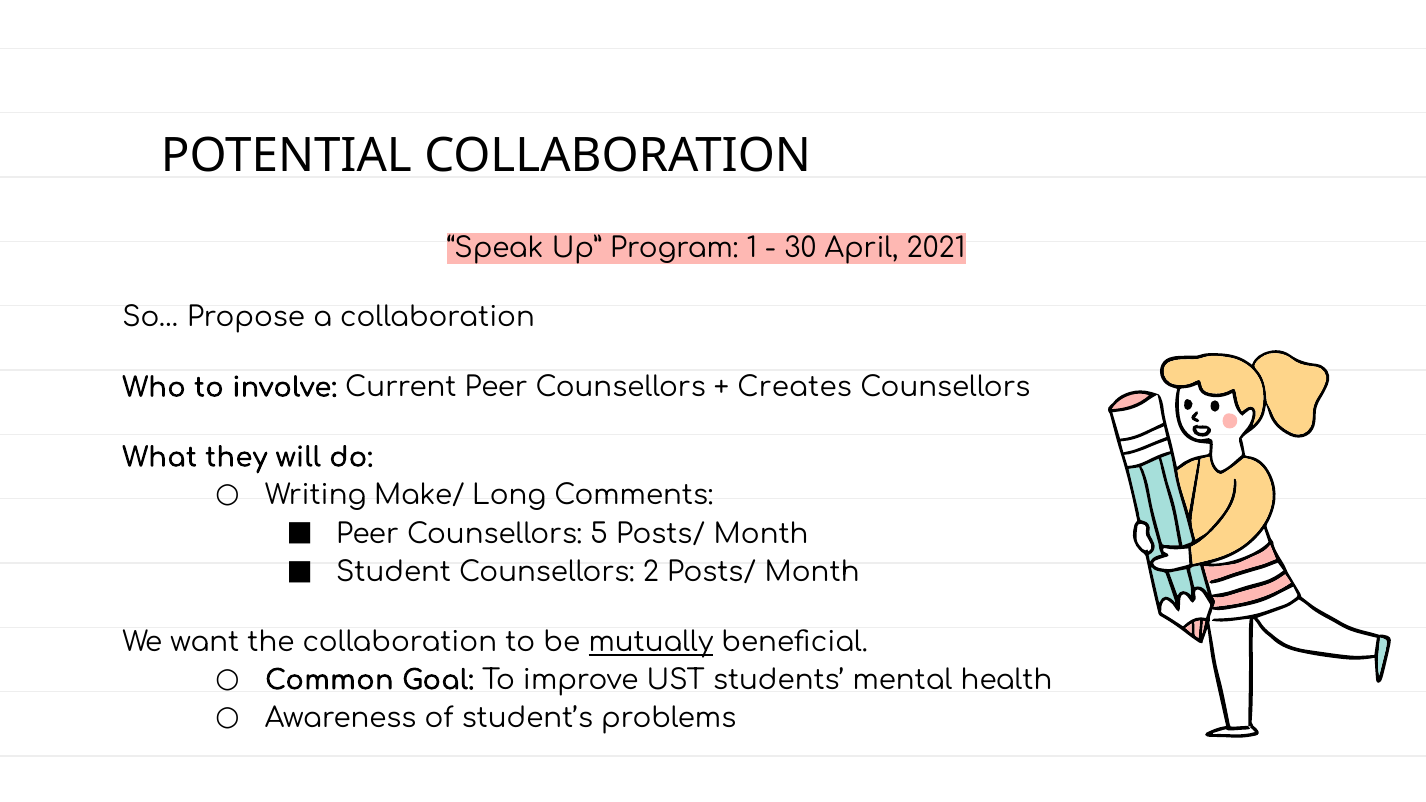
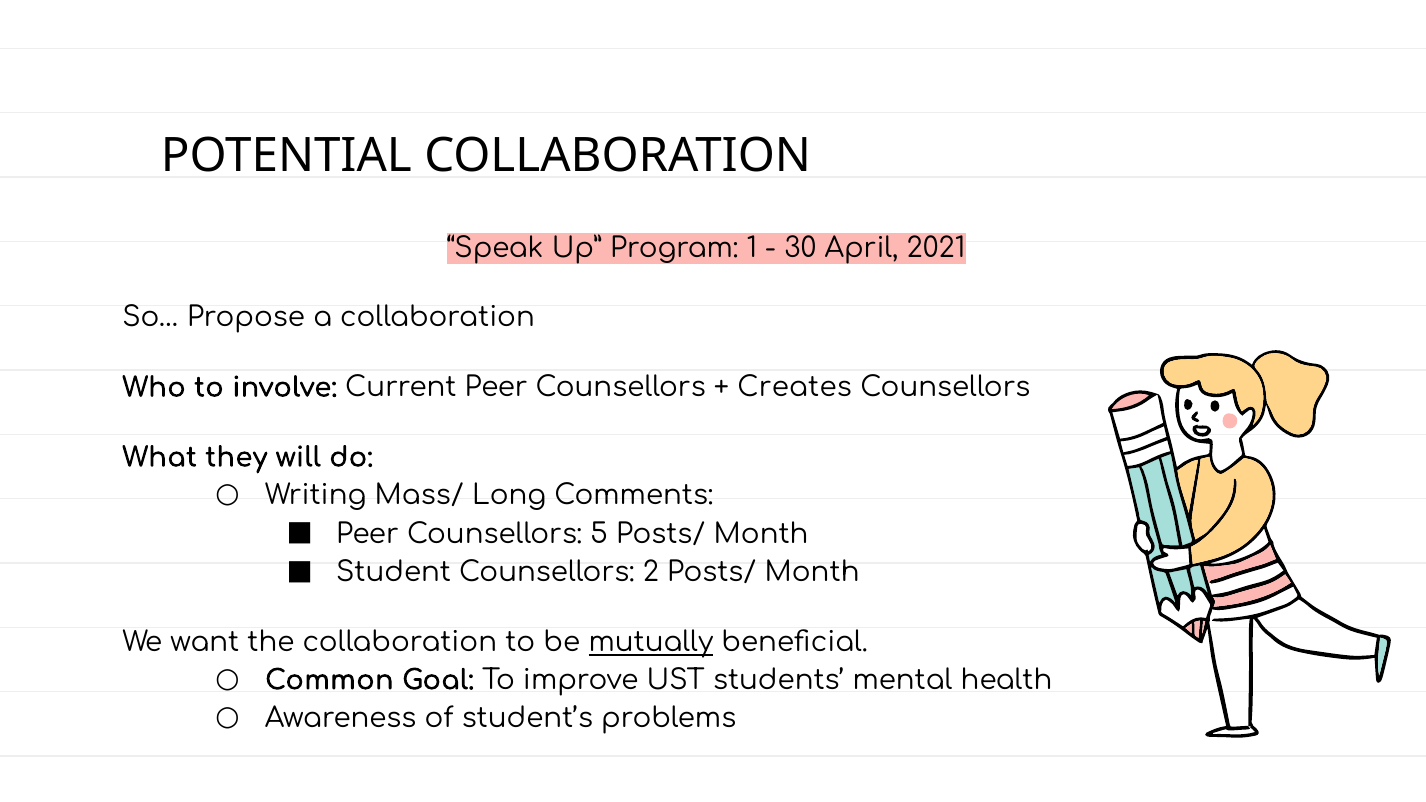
Make/: Make/ -> Mass/ (419, 496)
